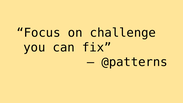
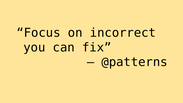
challenge: challenge -> incorrect (123, 33)
